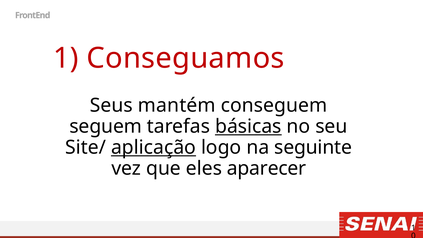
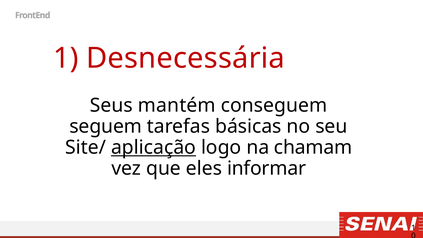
Conseguamos: Conseguamos -> Desnecessária (186, 58)
básicas underline: present -> none (248, 126)
seguinte: seguinte -> chamam (313, 147)
aparecer: aparecer -> informar (267, 168)
